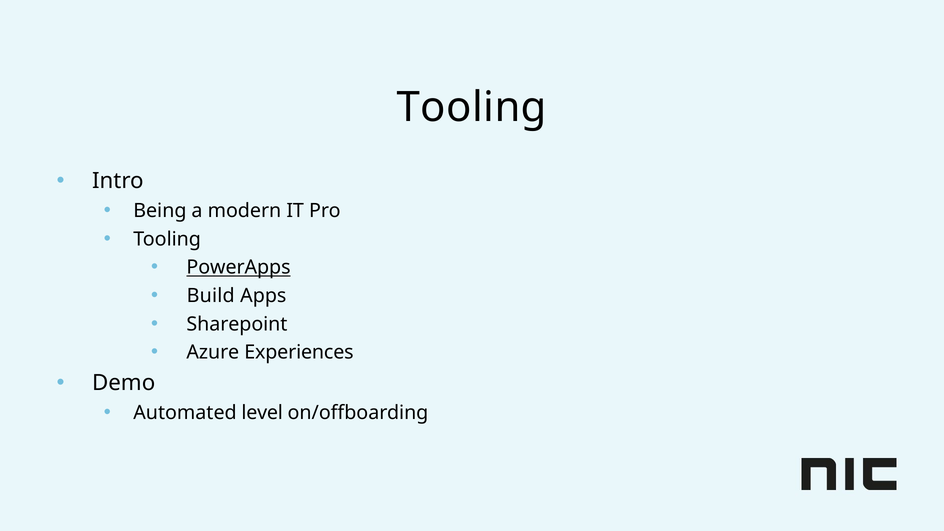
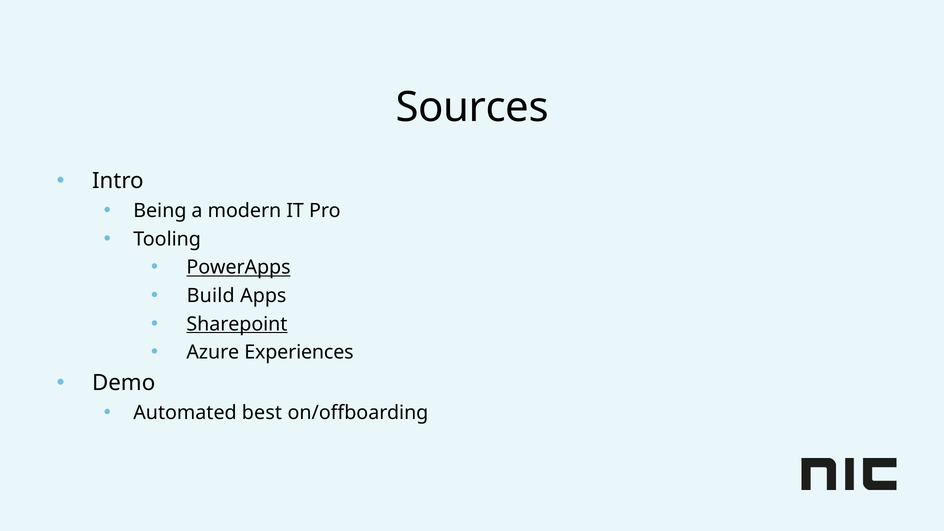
Tooling: Tooling -> Sources (472, 107)
Sharepoint underline: none -> present (237, 324)
level: level -> best (262, 413)
